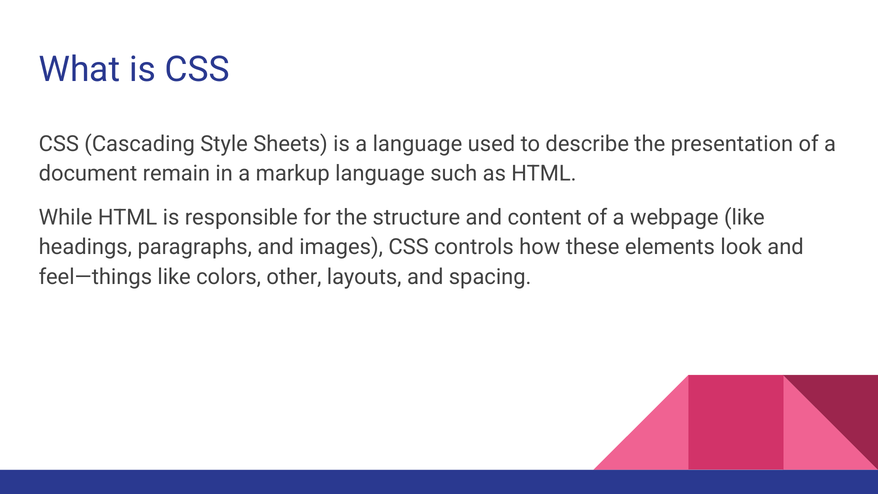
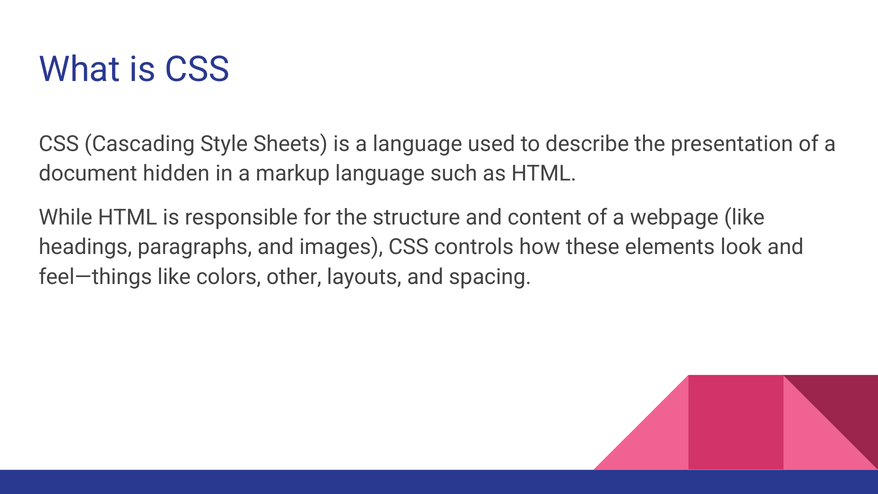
remain: remain -> hidden (176, 173)
